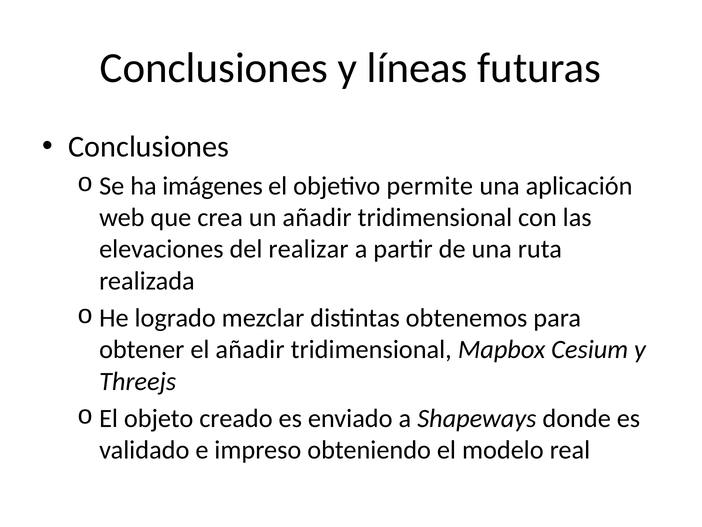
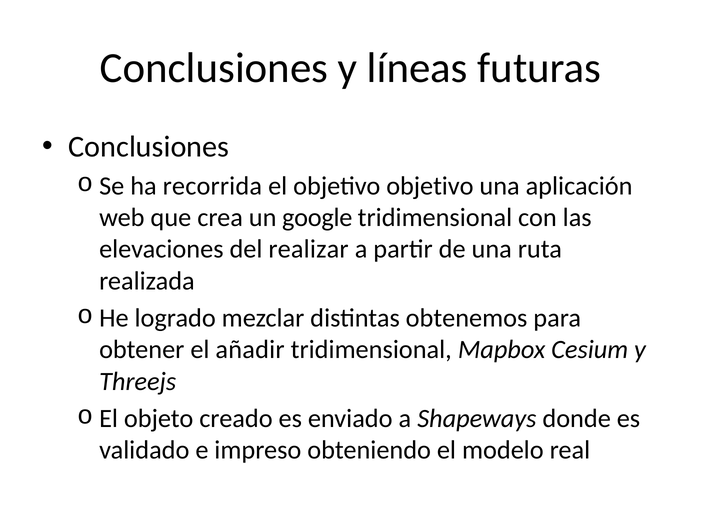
imágenes: imágenes -> recorrida (212, 186)
objetivo permite: permite -> objetivo (430, 186)
un añadir: añadir -> google (317, 217)
